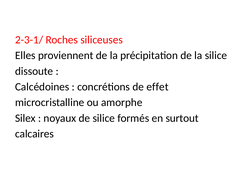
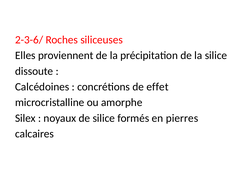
2-3-1/: 2-3-1/ -> 2-3-6/ (29, 40)
surtout: surtout -> pierres (182, 118)
